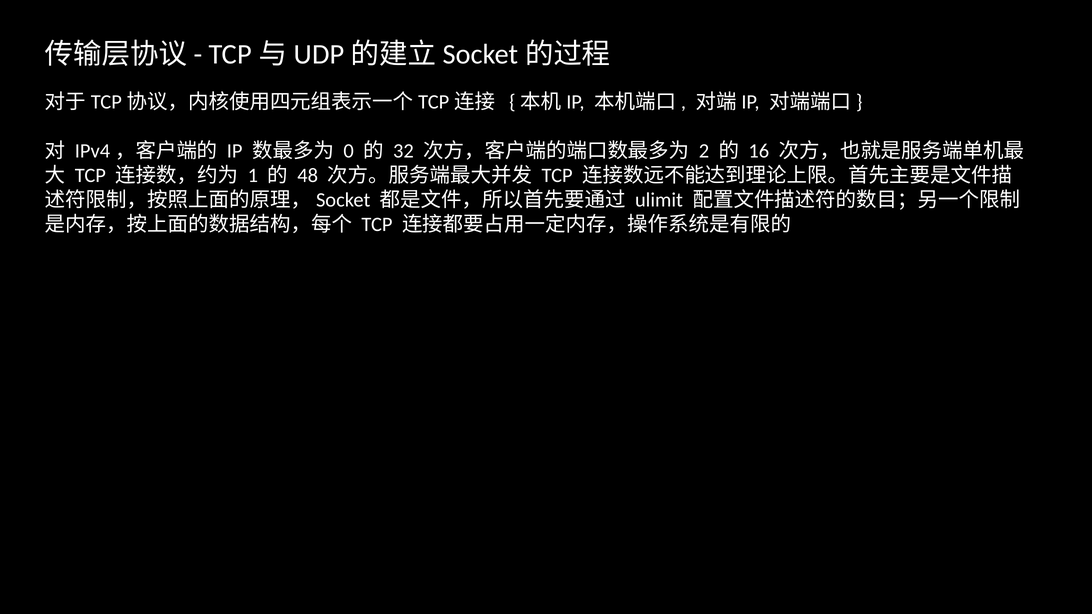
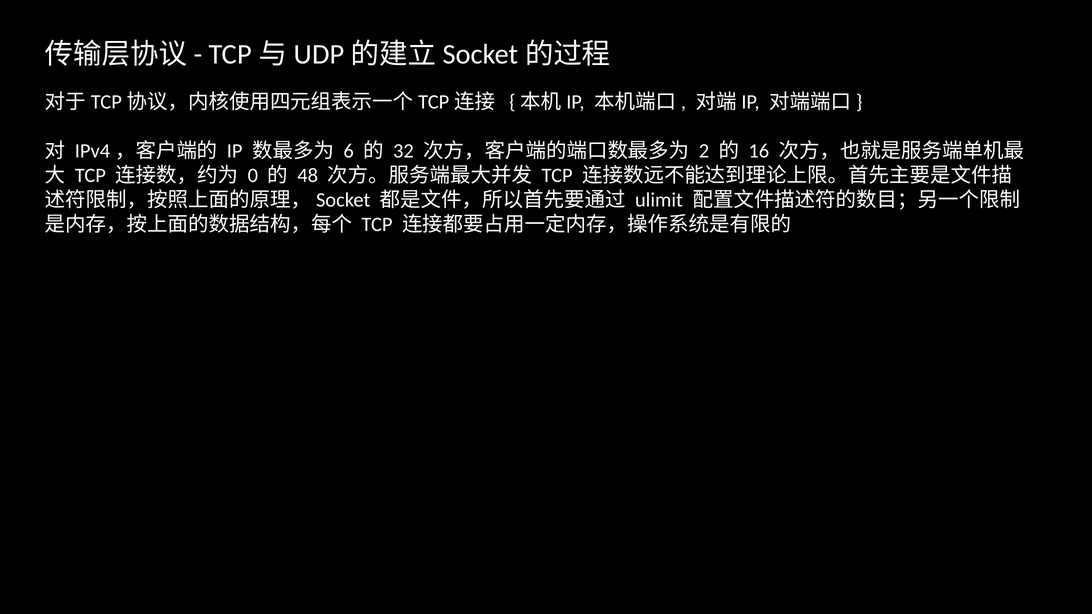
0: 0 -> 6 (349, 151)
1: 1 -> 0 (253, 176)
